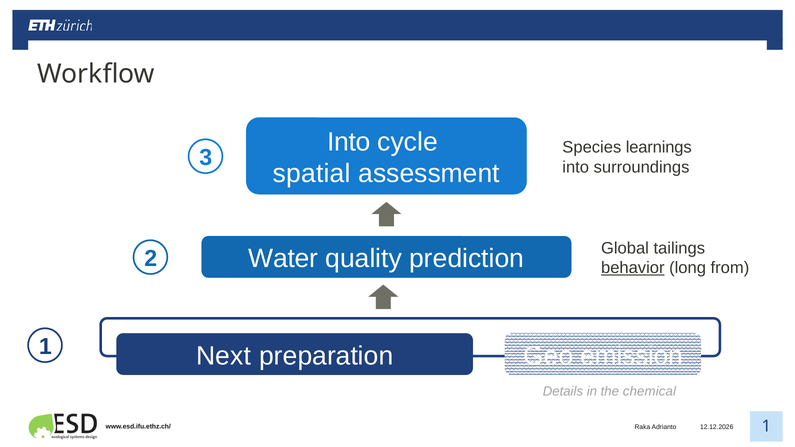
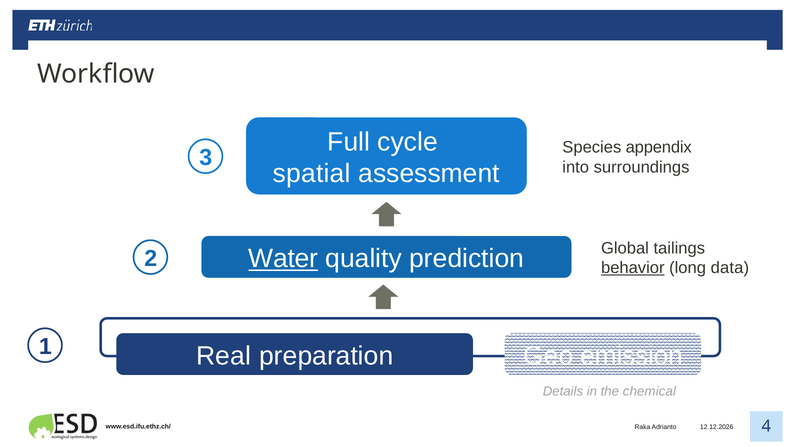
Into: Into -> Full (349, 142)
learnings: learnings -> appendix (659, 147)
Water underline: none -> present (283, 259)
from: from -> data (730, 268)
Next: Next -> Real (224, 356)
Adrianto 1: 1 -> 4 (766, 426)
